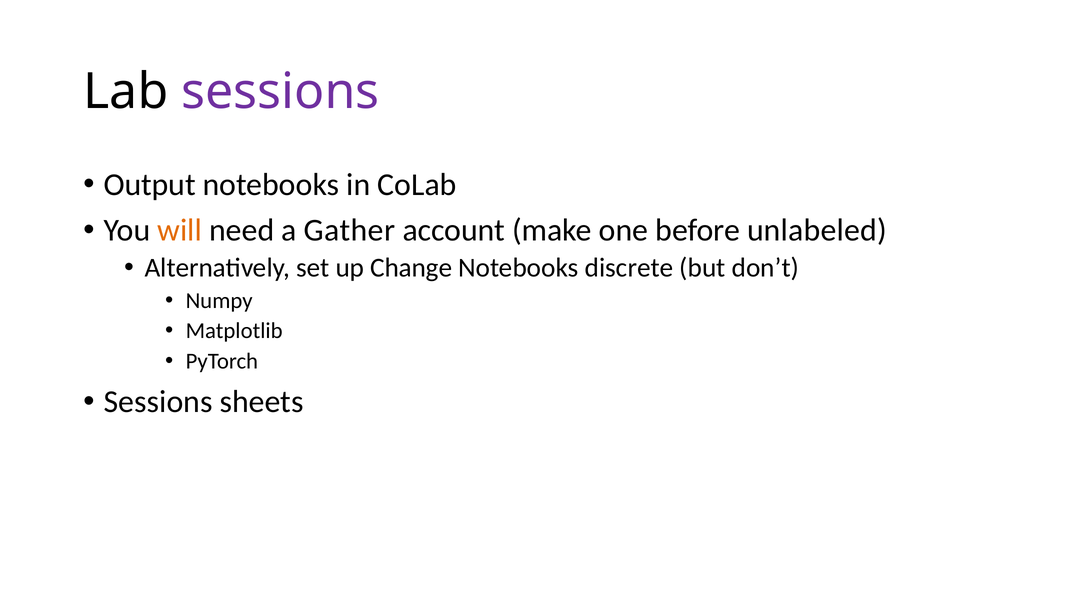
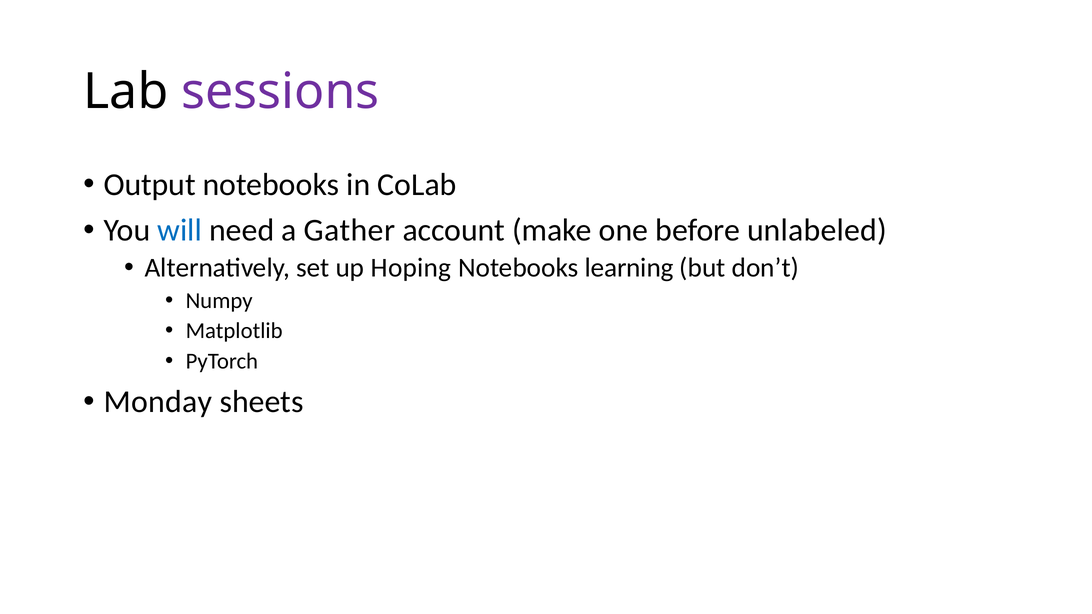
will colour: orange -> blue (180, 230)
Change: Change -> Hoping (411, 268)
discrete: discrete -> learning (629, 268)
Sessions: Sessions -> Monday (158, 402)
